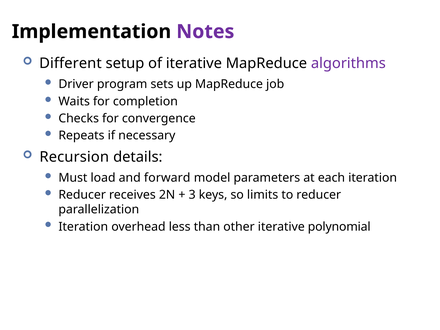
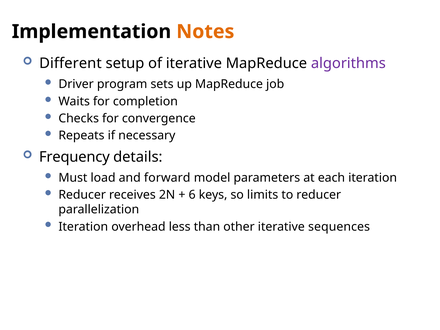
Notes colour: purple -> orange (205, 32)
Recursion: Recursion -> Frequency (74, 157)
3: 3 -> 6 (192, 195)
polynomial: polynomial -> sequences (339, 227)
